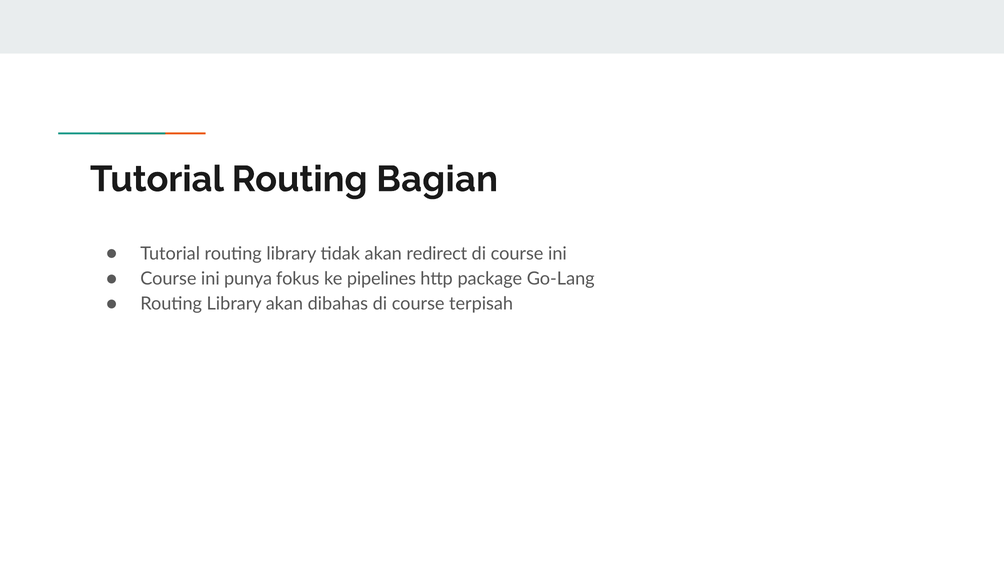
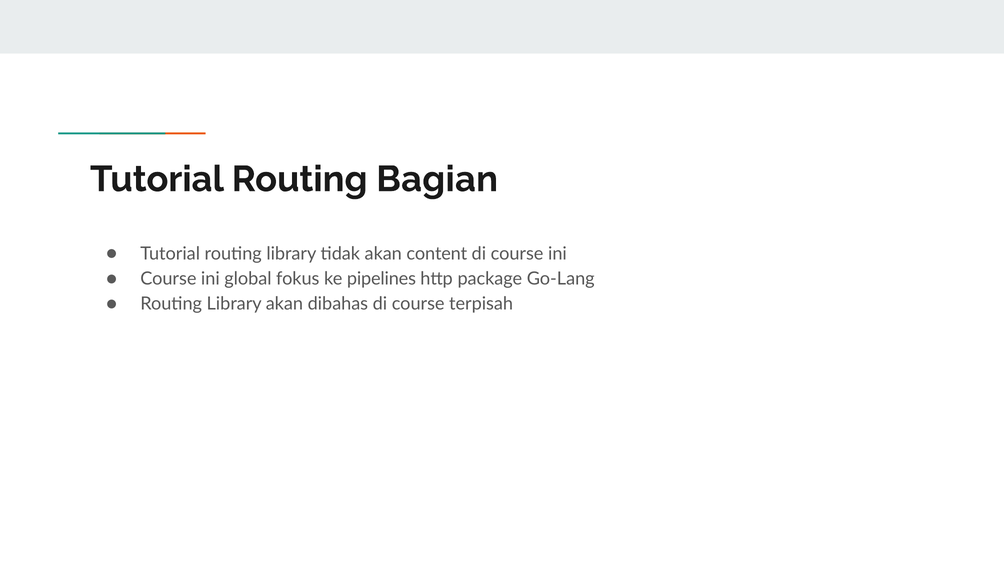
redirect: redirect -> content (437, 254)
punya: punya -> global (248, 279)
